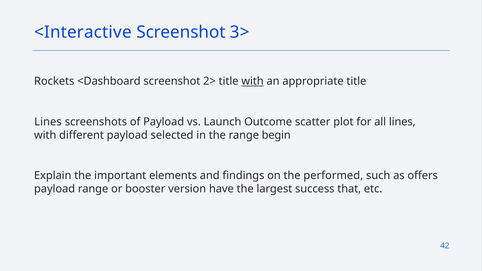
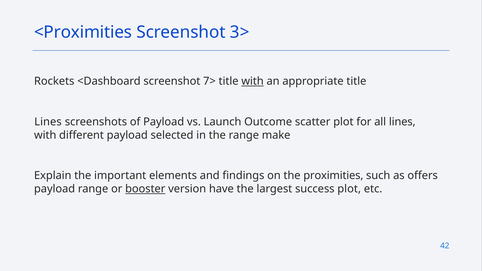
<Interactive: <Interactive -> <Proximities (83, 32)
2>: 2> -> 7> (209, 81)
begin: begin -> make (276, 135)
performed: performed -> proximities (333, 176)
booster underline: none -> present (145, 189)
success that: that -> plot (349, 189)
